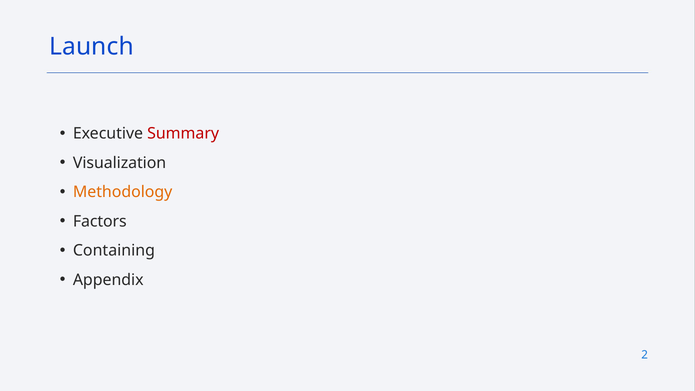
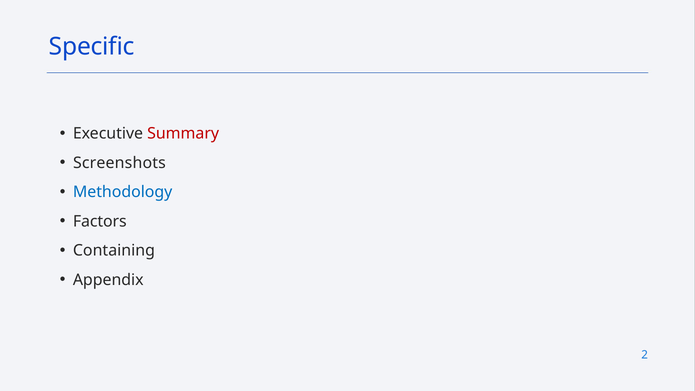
Launch: Launch -> Specific (92, 46)
Visualization: Visualization -> Screenshots (119, 163)
Methodology colour: orange -> blue (123, 192)
